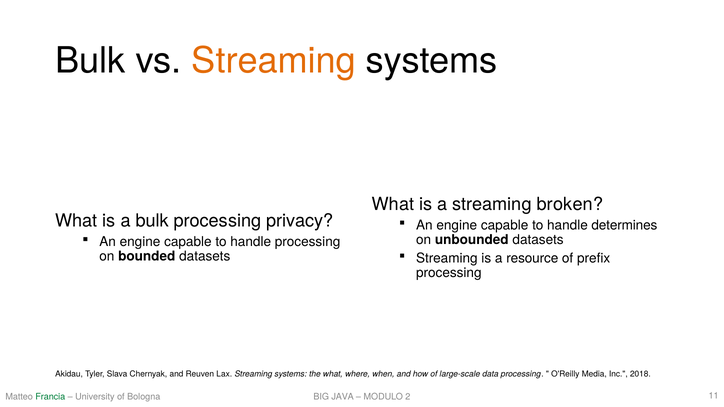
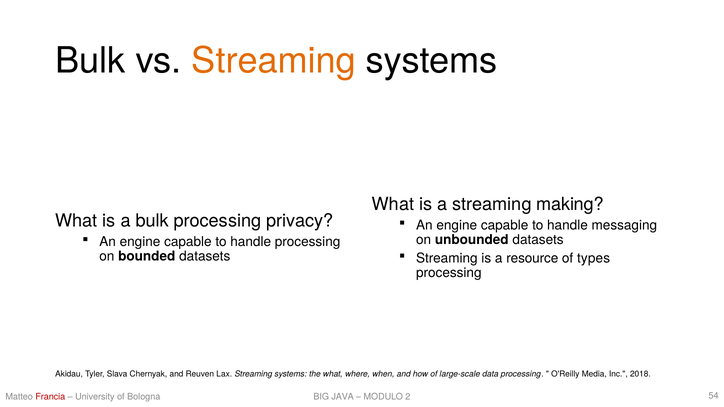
broken: broken -> making (570, 204)
determines: determines -> messaging (624, 225)
prefix: prefix -> types (594, 258)
Francia colour: green -> red (50, 397)
11: 11 -> 54 (714, 396)
